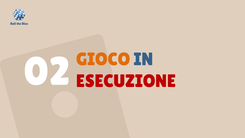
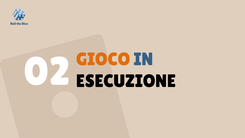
ESECUZIONE colour: red -> black (126, 81)
